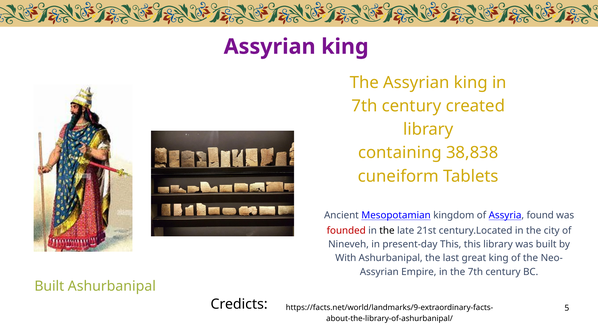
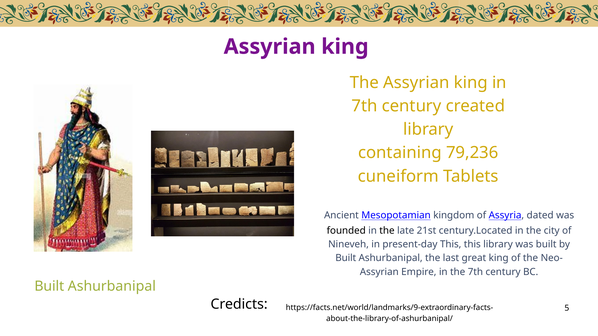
38,838: 38,838 -> 79,236 (472, 153)
found: found -> dated (540, 216)
founded colour: red -> black (346, 231)
With: With -> Built (346, 258)
